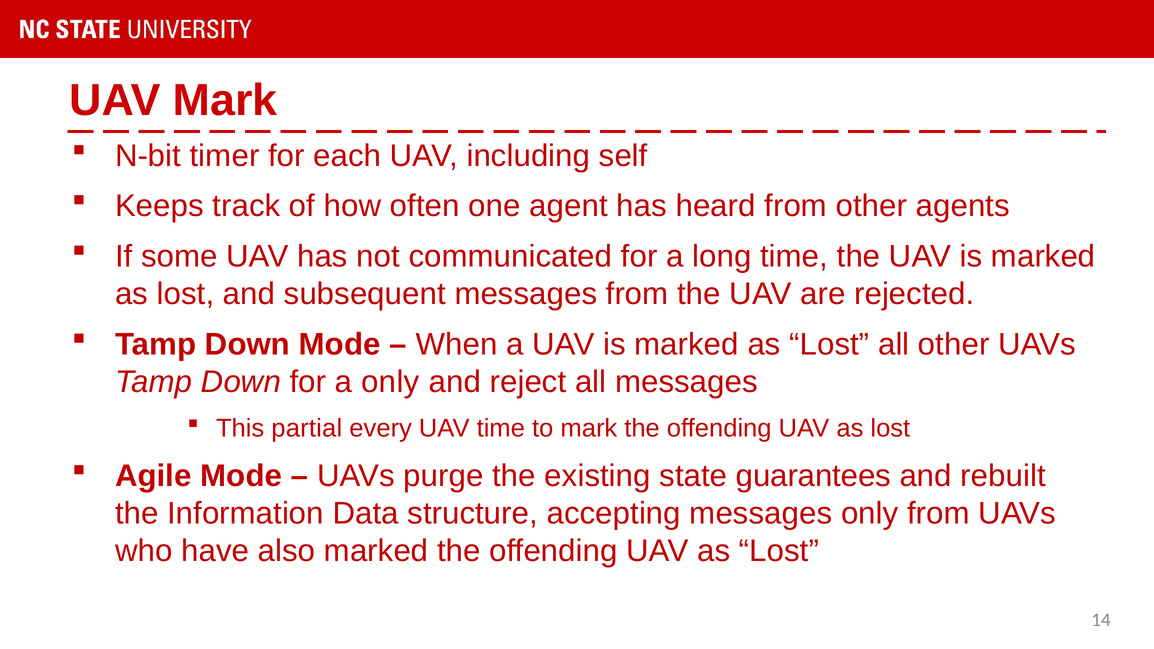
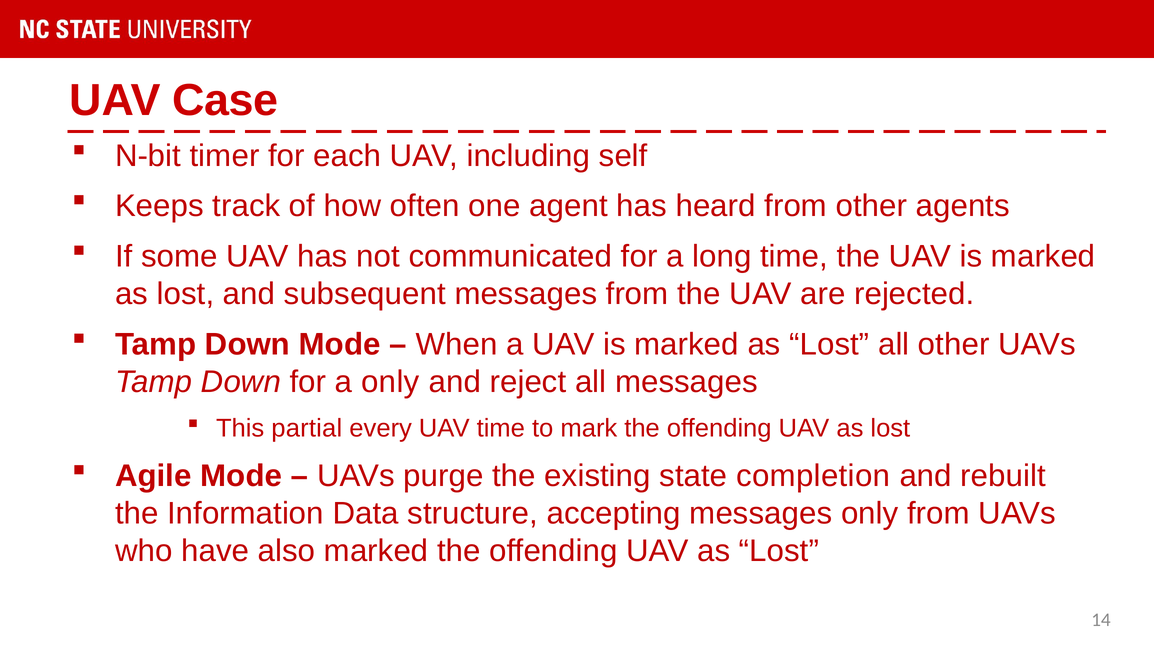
UAV Mark: Mark -> Case (225, 100)
guarantees: guarantees -> completion (813, 476)
